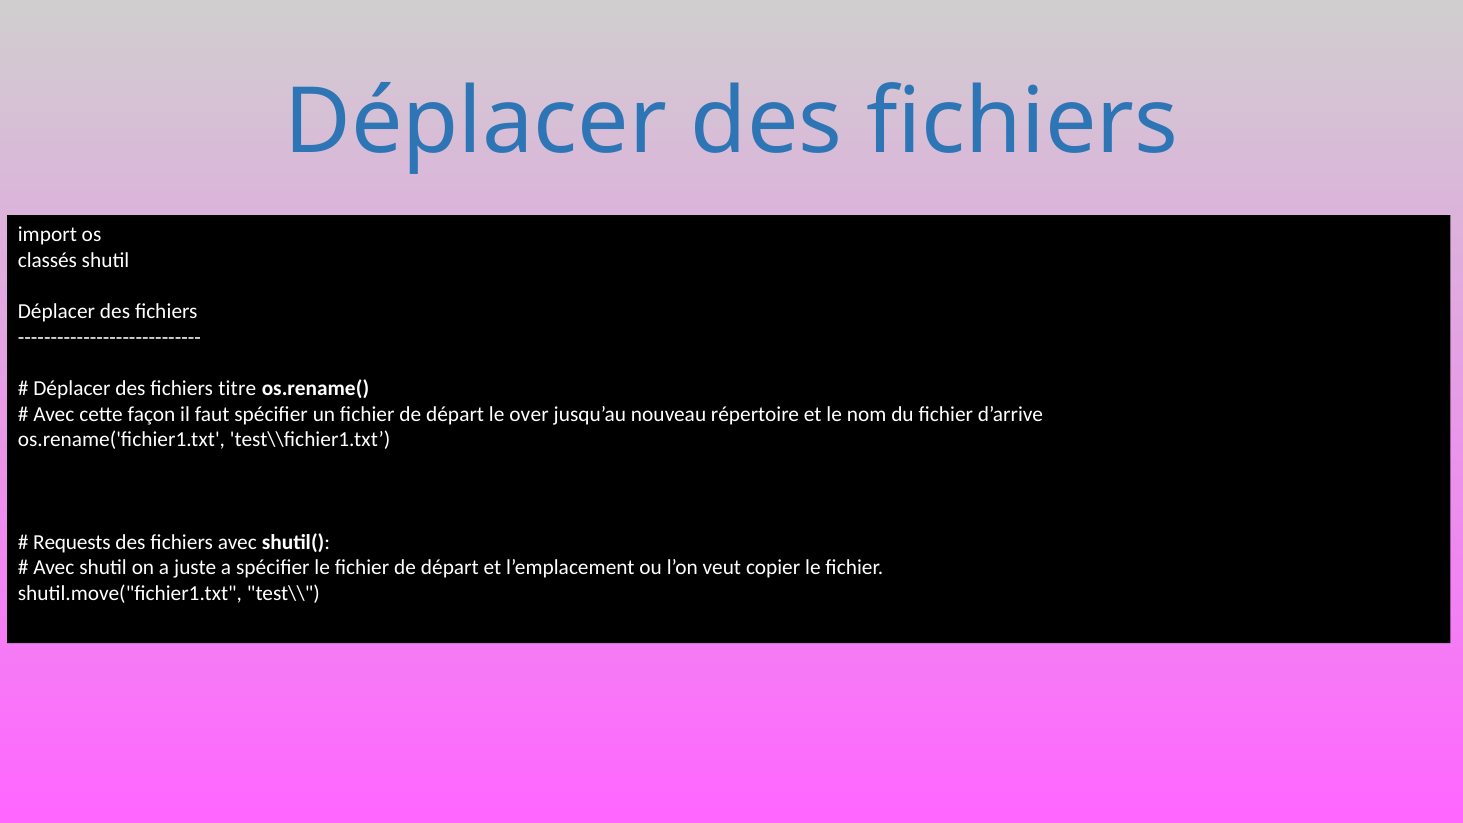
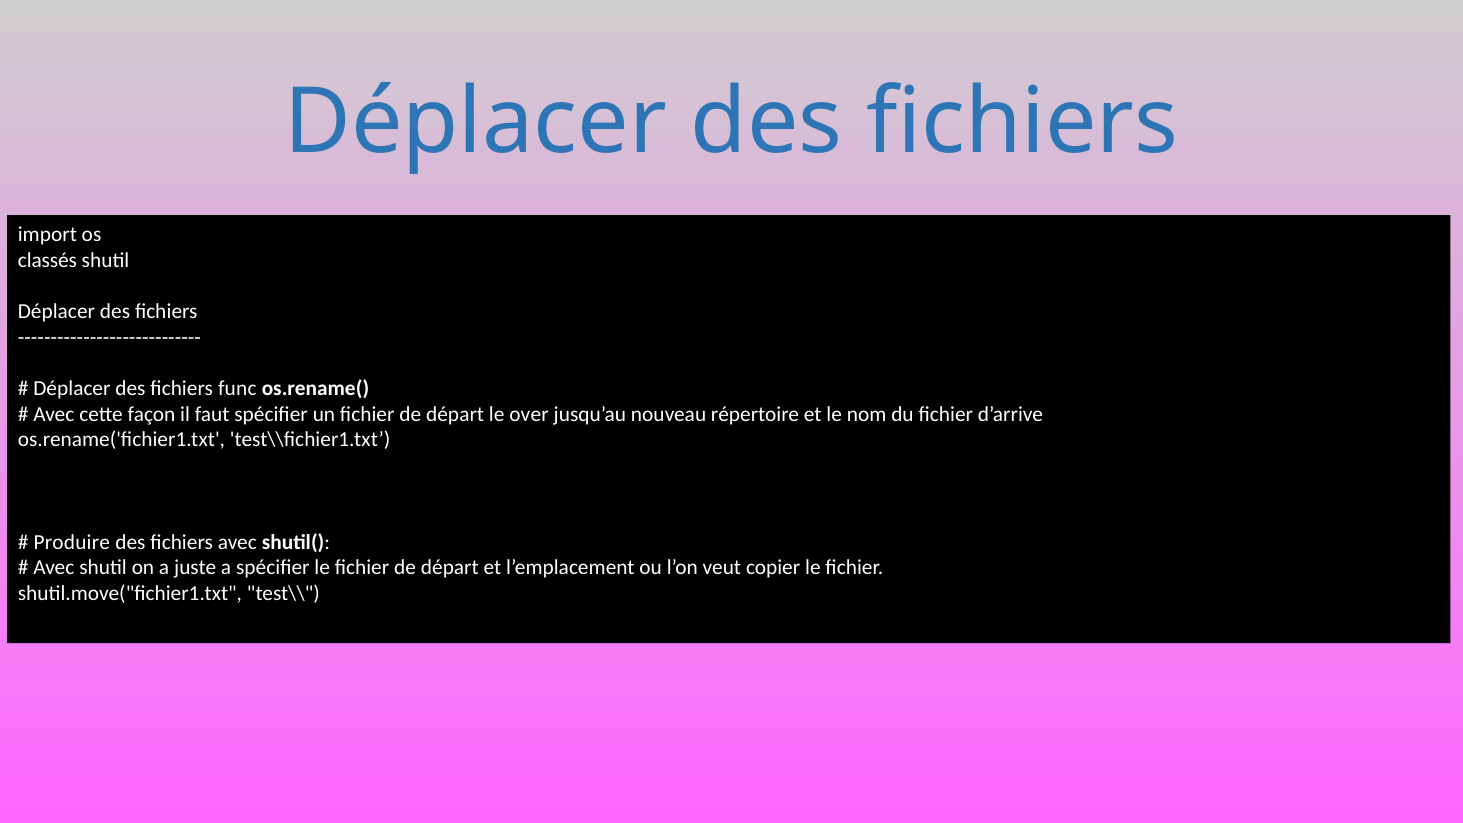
titre: titre -> func (237, 389)
Requests: Requests -> Produire (72, 542)
